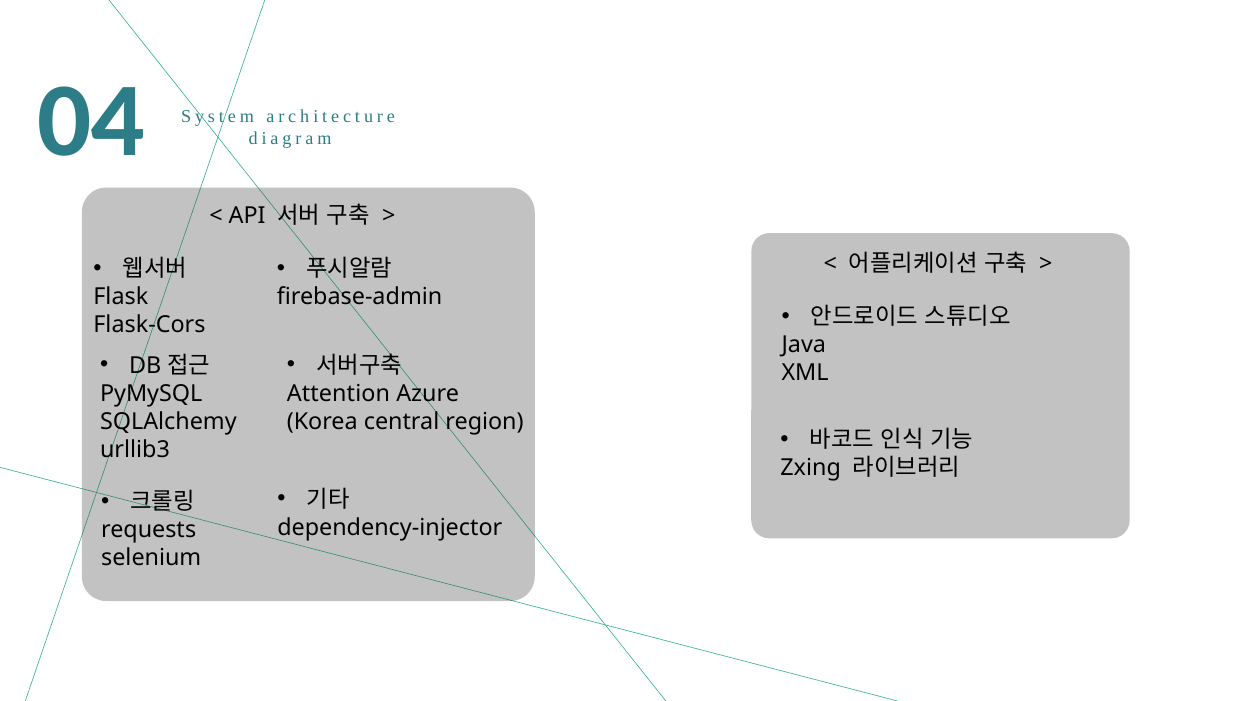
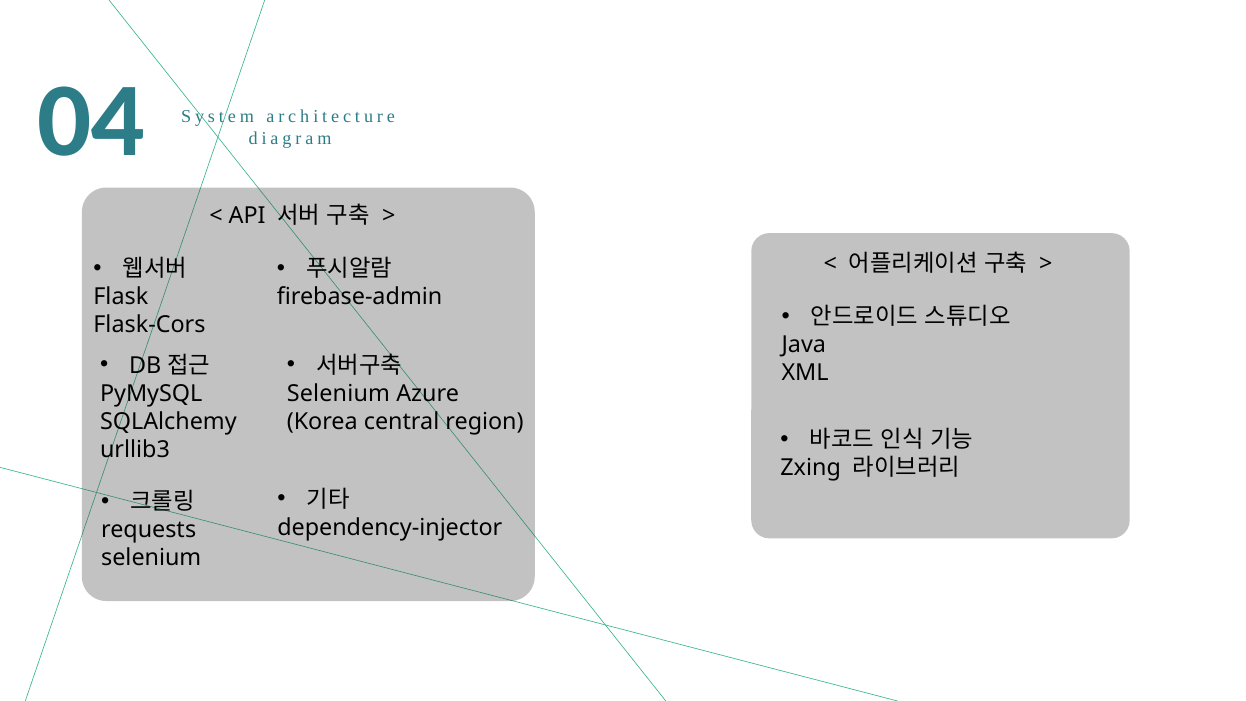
Attention: Attention -> Selenium (338, 393)
